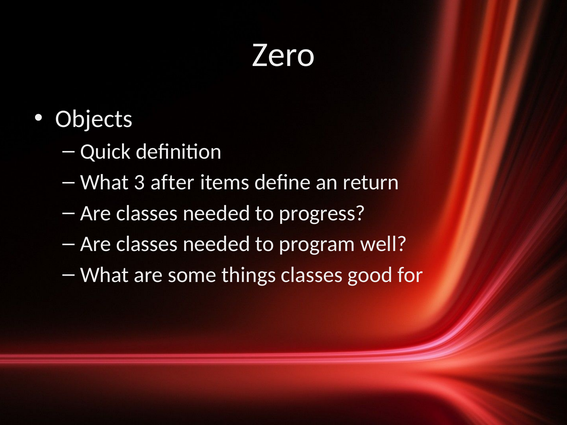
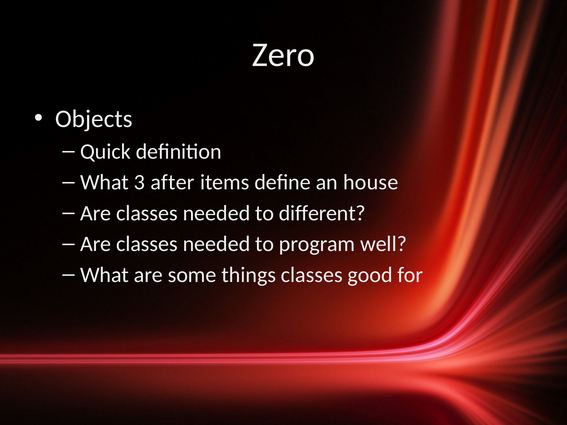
return: return -> house (371, 182)
progress: progress -> different (322, 213)
